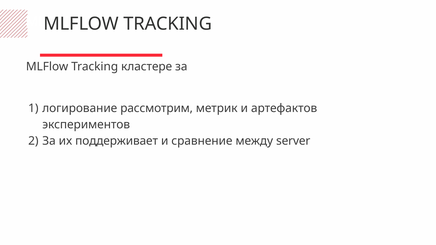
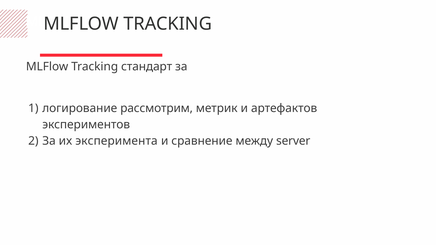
кластере: кластере -> стандарт (147, 67)
поддерживает: поддерживает -> эксперимента (116, 141)
